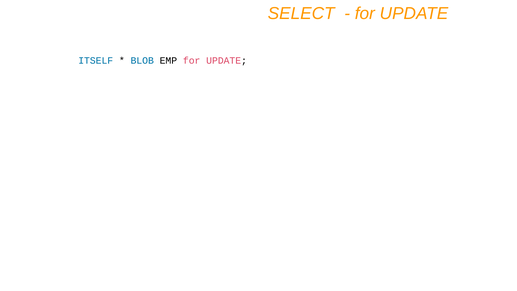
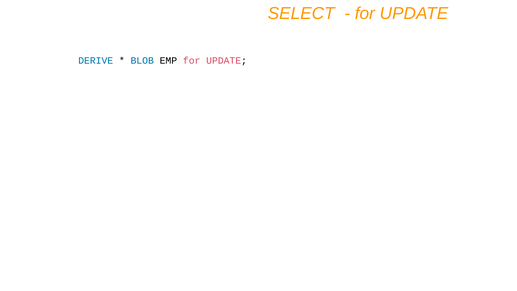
ITSELF: ITSELF -> DERIVE (96, 61)
